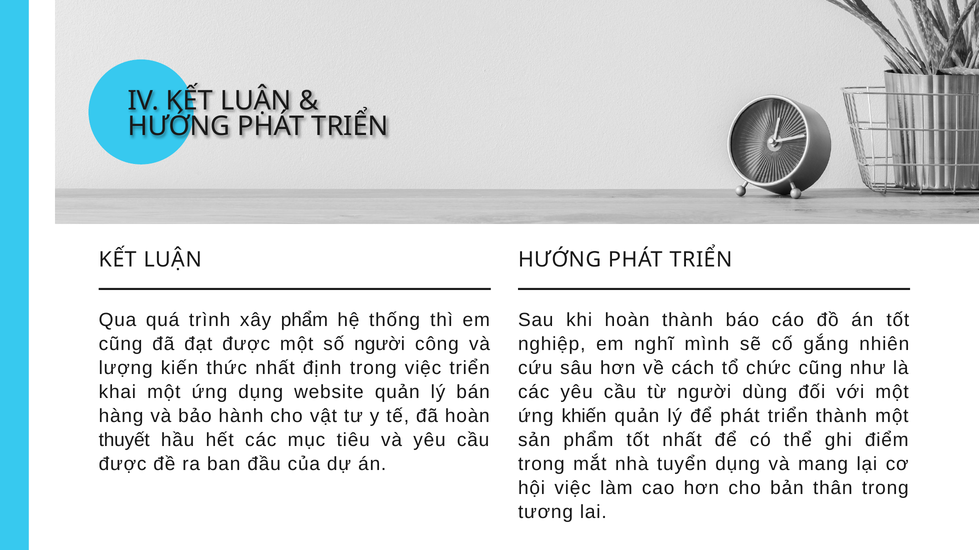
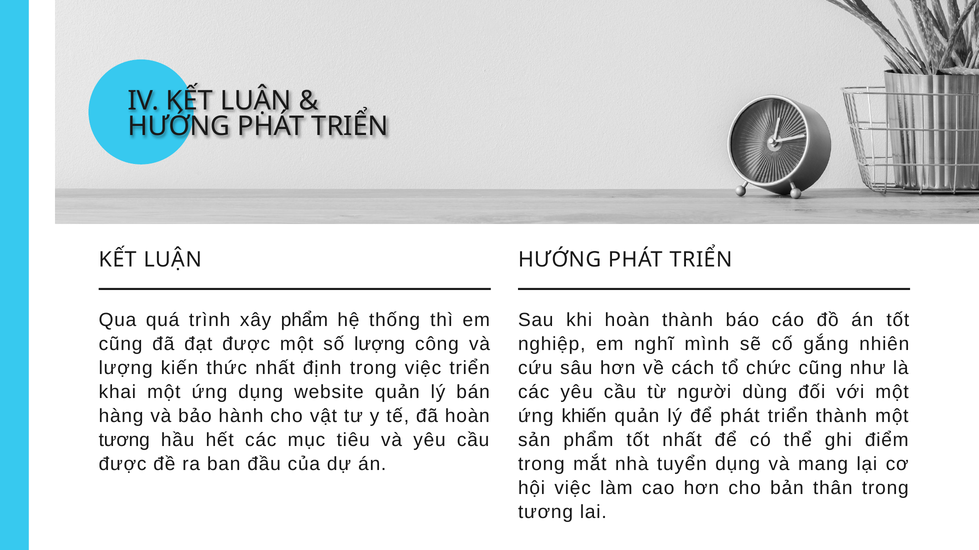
số người: người -> lượng (380, 344)
thuyết: thuyết -> tương (124, 441)
